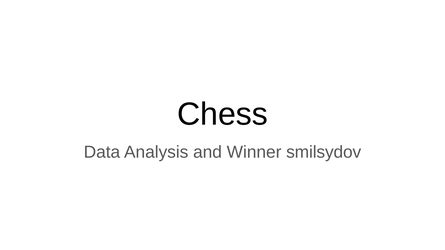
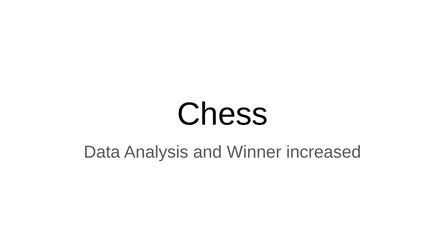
smilsydov: smilsydov -> increased (324, 152)
